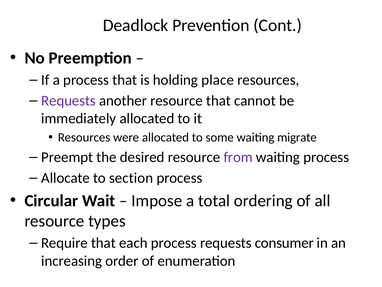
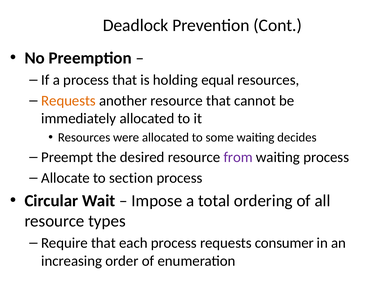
place: place -> equal (218, 80)
Requests colour: purple -> orange (68, 101)
migrate: migrate -> decides (297, 137)
